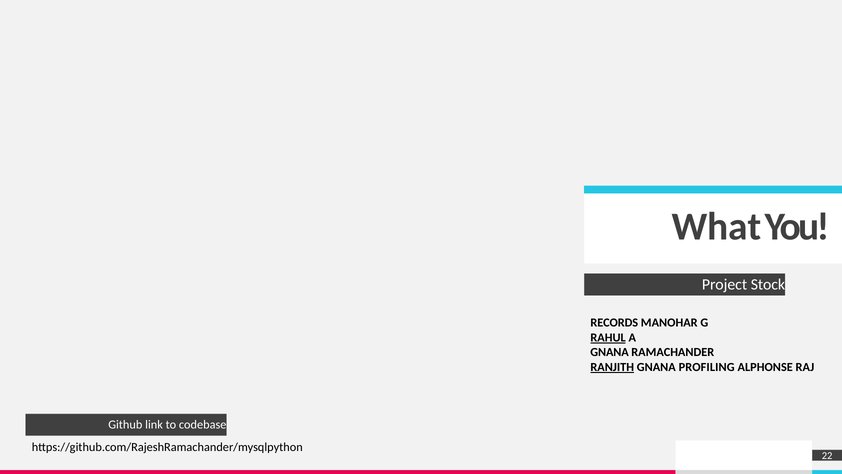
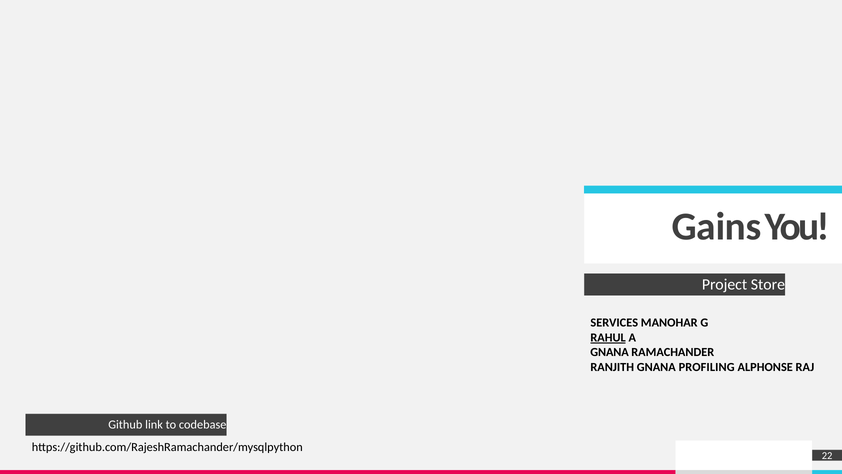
What: What -> Gains (717, 227)
Stock: Stock -> Store (768, 284)
RECORDS: RECORDS -> SERVICES (614, 323)
RANJITH underline: present -> none (612, 367)
